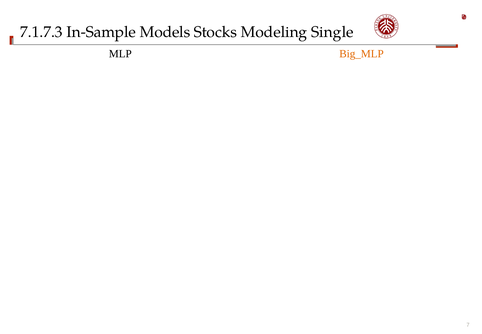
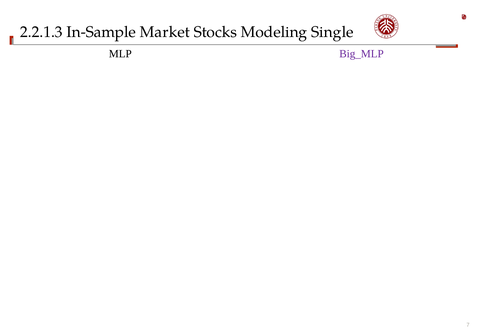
7.1.7.3: 7.1.7.3 -> 2.2.1.3 (41, 32)
Models: Models -> Market (165, 32)
Big_MLP colour: orange -> purple (362, 54)
